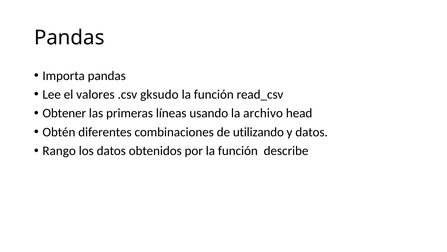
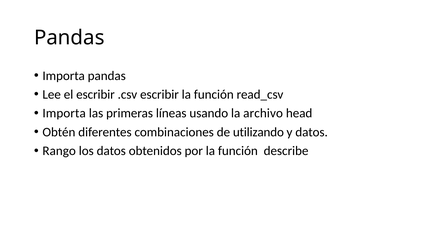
el valores: valores -> escribir (95, 94)
.csv gksudo: gksudo -> escribir (159, 94)
Obtener: Obtener -> Importa (64, 113)
